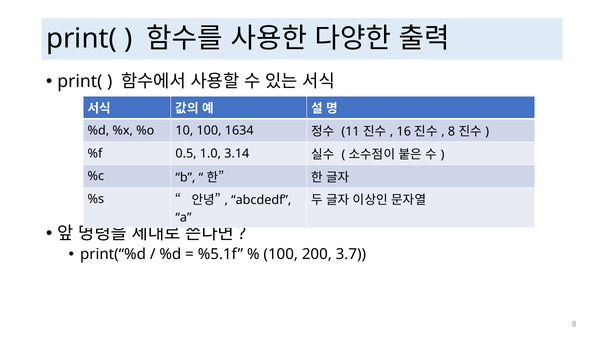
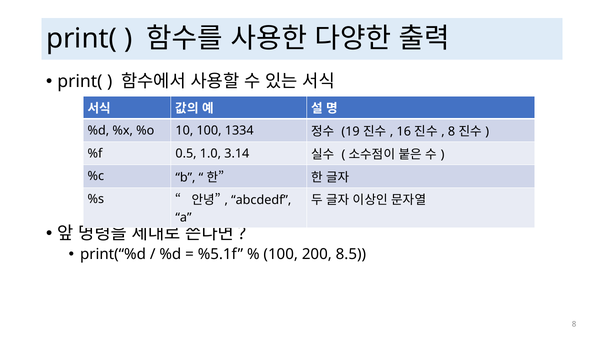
1634: 1634 -> 1334 (239, 130)
11: 11 -> 19 (351, 132)
3.7: 3.7 -> 8.5 (351, 254)
